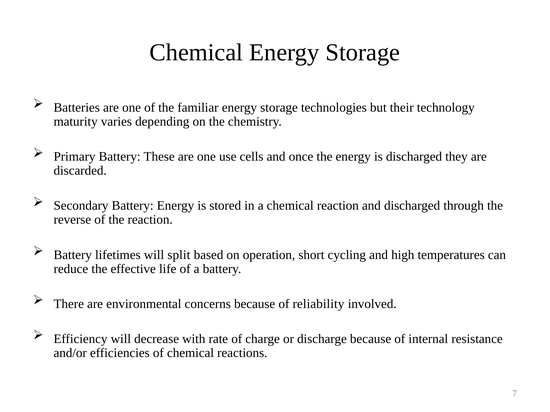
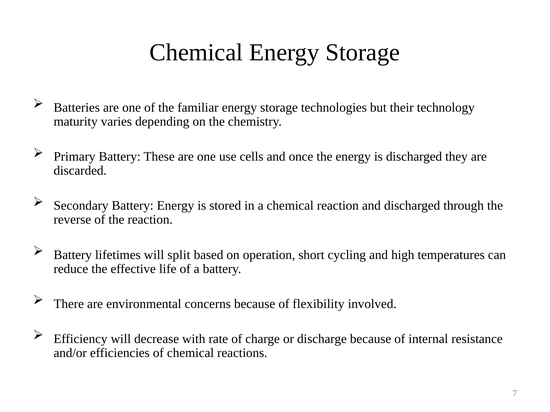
reliability: reliability -> flexibility (319, 304)
